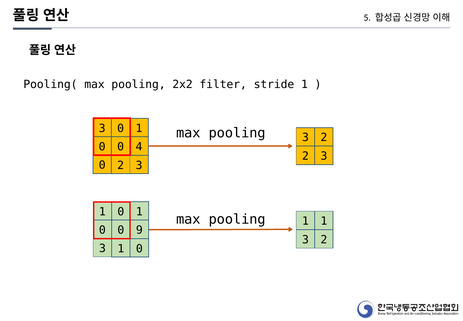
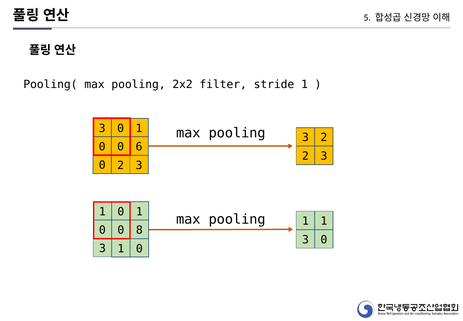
4: 4 -> 6 (139, 147)
9: 9 -> 8 (139, 230)
2: 2 -> 0 (324, 239)
